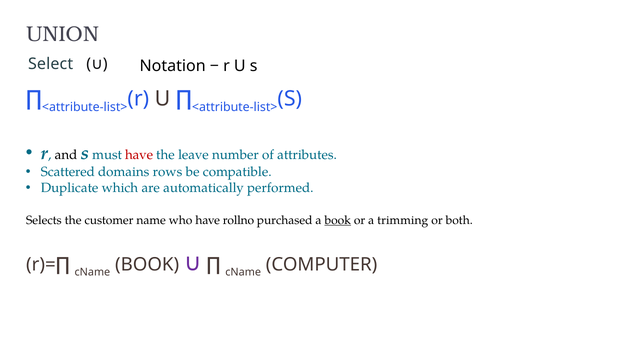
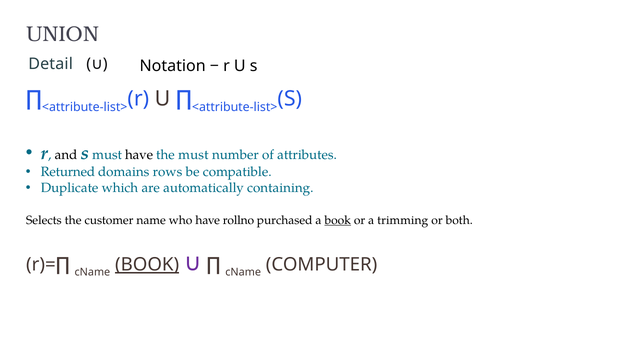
Select: Select -> Detail (51, 64)
have colour: red -> black (139, 155)
the leave: leave -> must (193, 155)
Scattered: Scattered -> Returned (68, 172)
performed: performed -> containing (280, 188)
BOOK underline: none -> present (147, 265)
